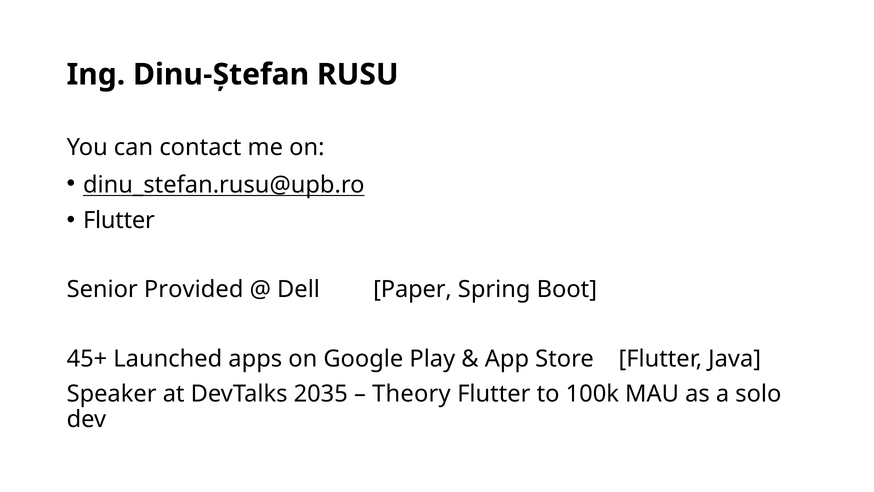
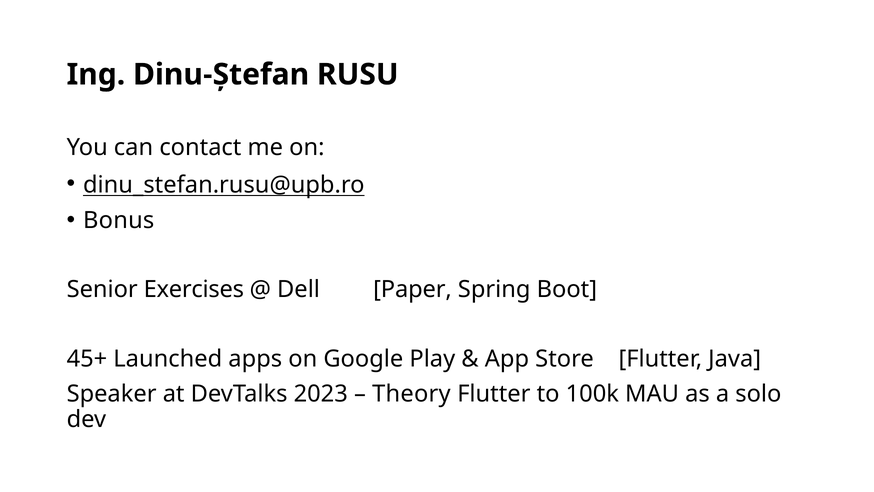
Flutter: Flutter -> Bonus (119, 220)
Provided: Provided -> Exercises (194, 289)
2035: 2035 -> 2023 (321, 393)
